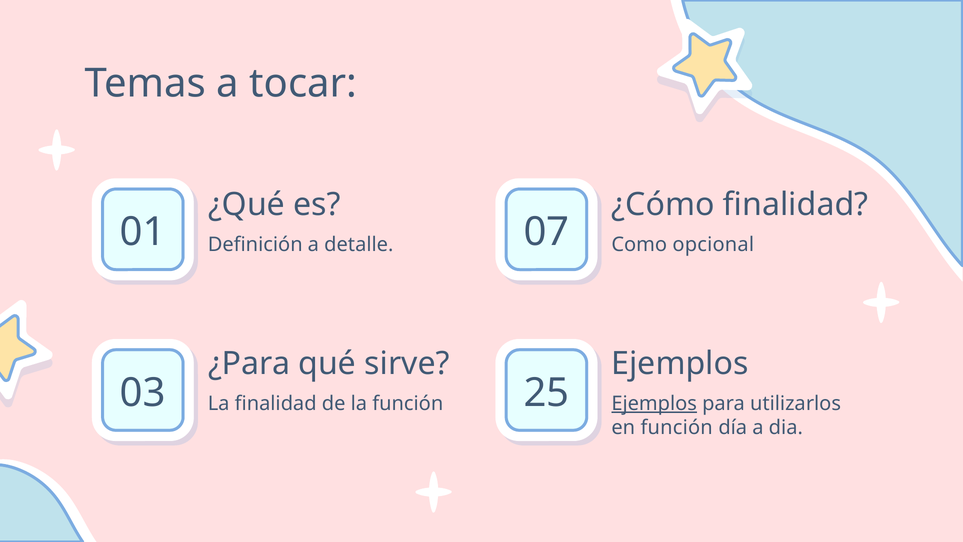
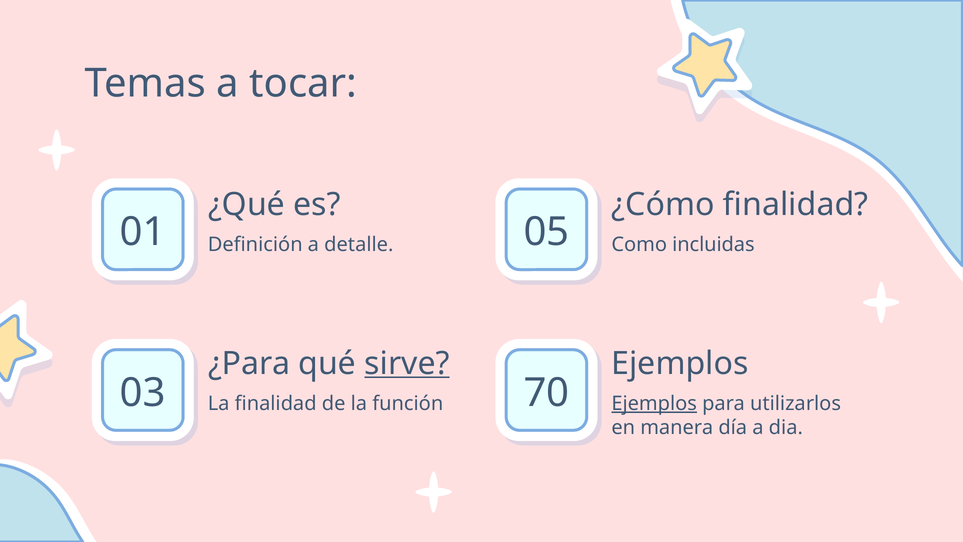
07: 07 -> 05 (546, 232)
opcional: opcional -> incluidas (713, 244)
sirve underline: none -> present (407, 363)
25: 25 -> 70 (546, 393)
en función: función -> manera (677, 427)
